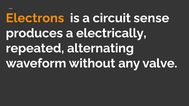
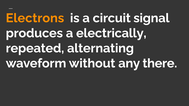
sense: sense -> signal (151, 18)
valve: valve -> there (160, 64)
